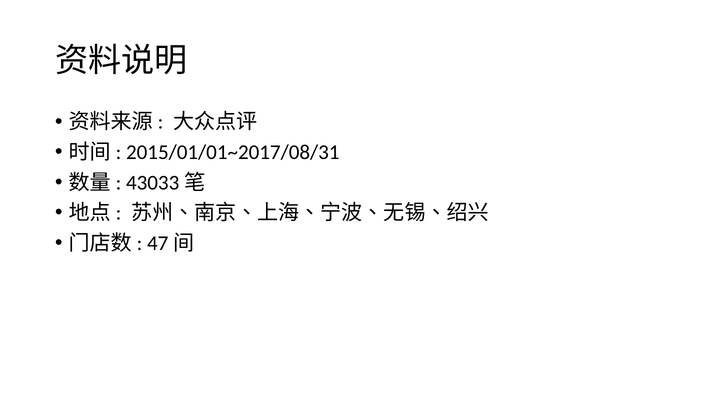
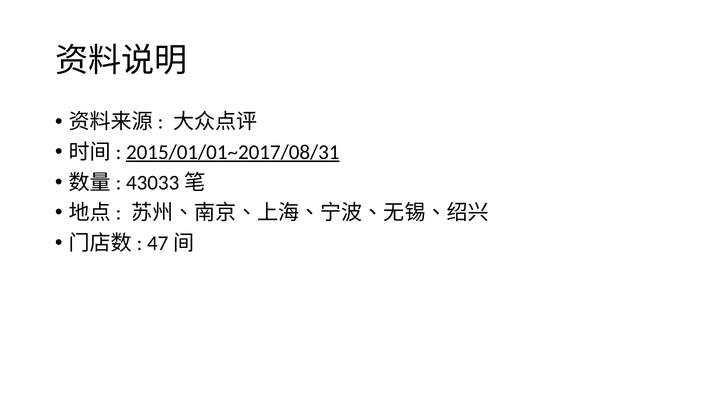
2015/01/01~2017/08/31 underline: none -> present (233, 152)
